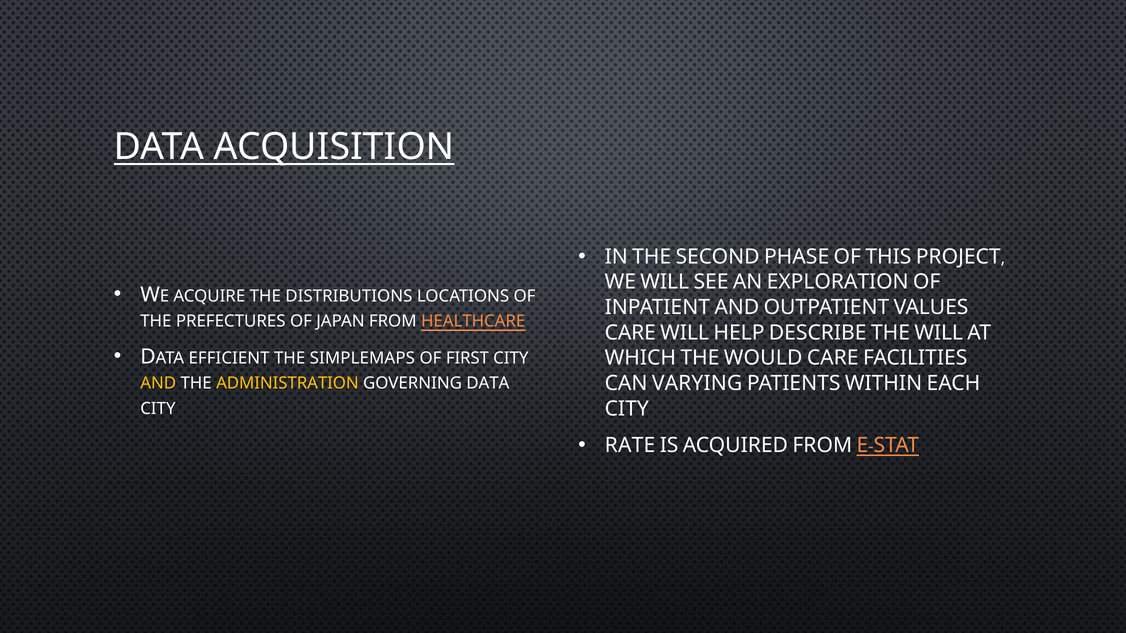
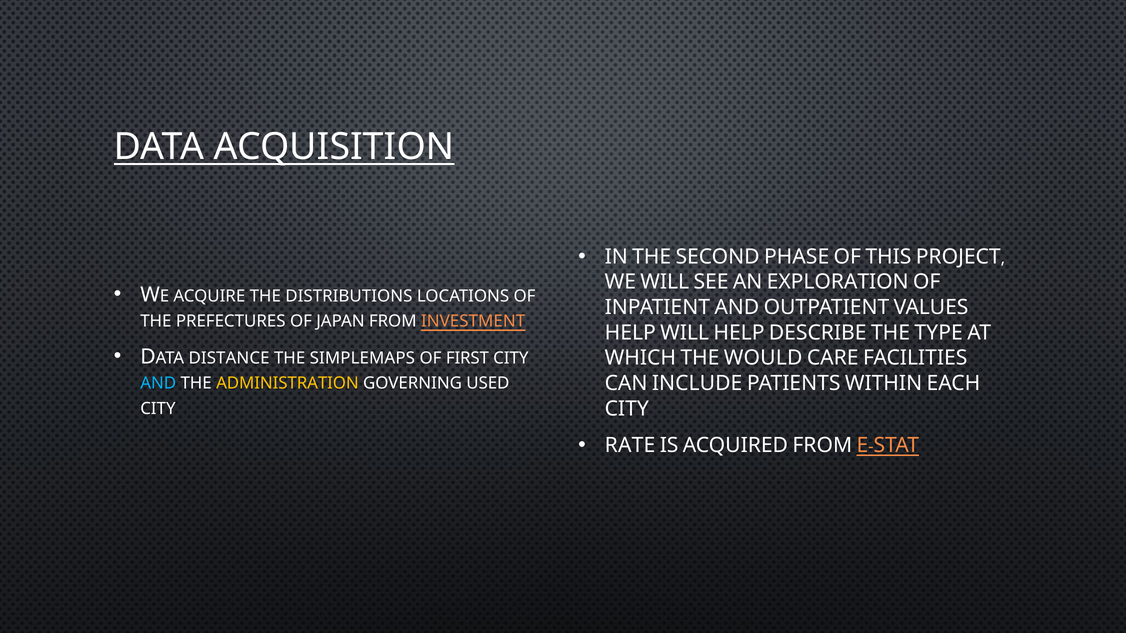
HEALTHCARE: HEALTHCARE -> INVESTMENT (473, 322)
CARE: CARE -> HELP (630, 333)
THE WILL: WILL -> TYPE (939, 333)
EFFICIENT: EFFICIENT -> DISTANCE (229, 358)
VARYING: VARYING -> INCLUDE (697, 383)
AND colour: yellow -> light blue (158, 383)
GOVERNING DATA: DATA -> USED (488, 383)
